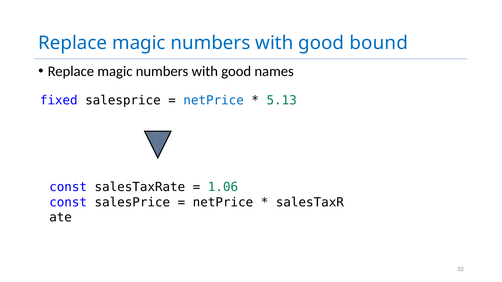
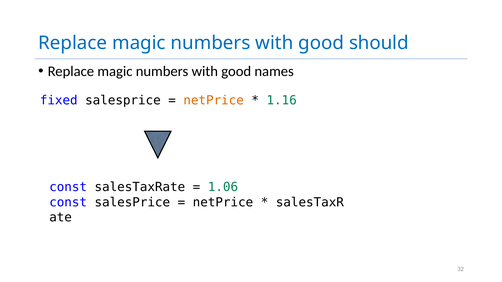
bound: bound -> should (379, 43)
netPrice colour: blue -> orange (214, 101)
5.13: 5.13 -> 1.16 (282, 101)
